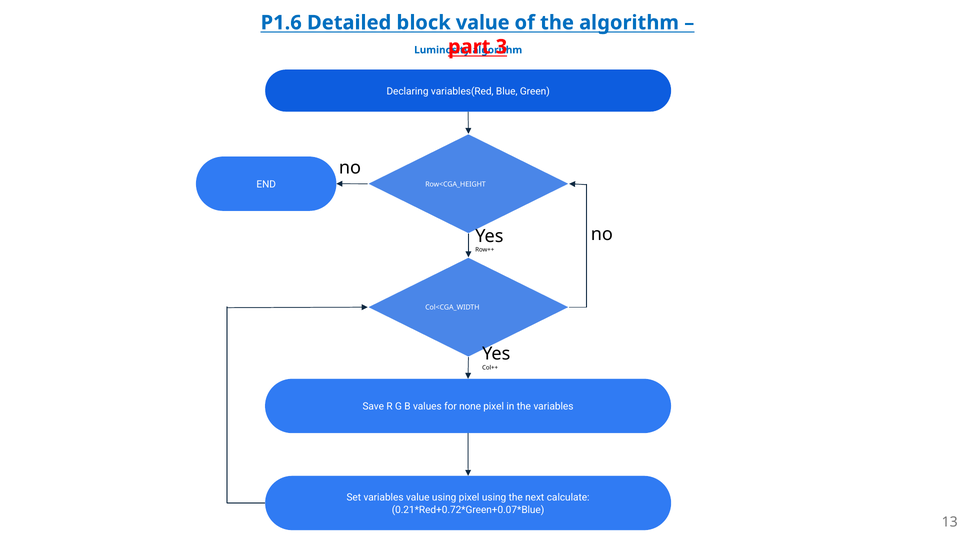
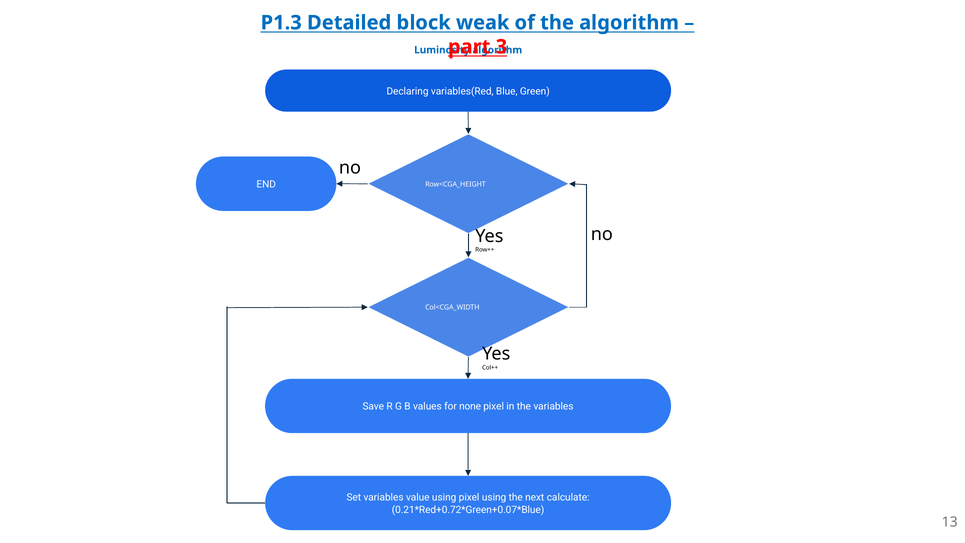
P1.6: P1.6 -> P1.3 (281, 23)
block value: value -> weak (483, 23)
